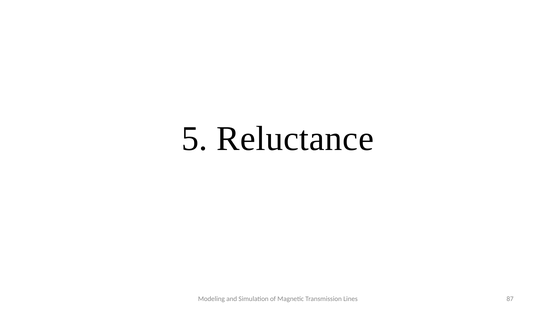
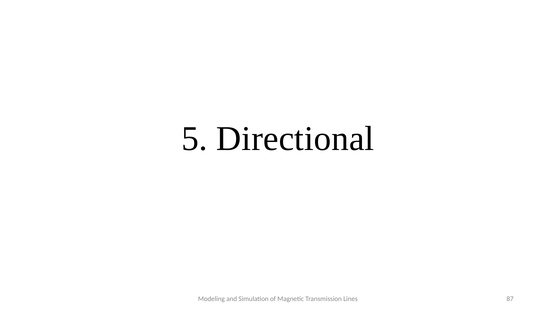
Reluctance: Reluctance -> Directional (295, 139)
